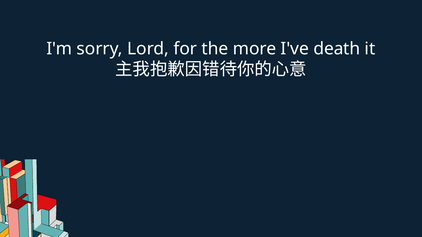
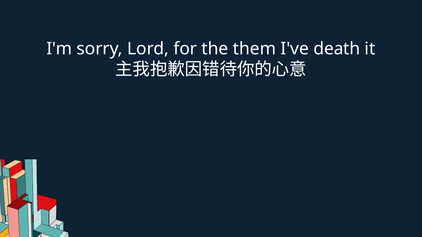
more: more -> them (255, 49)
